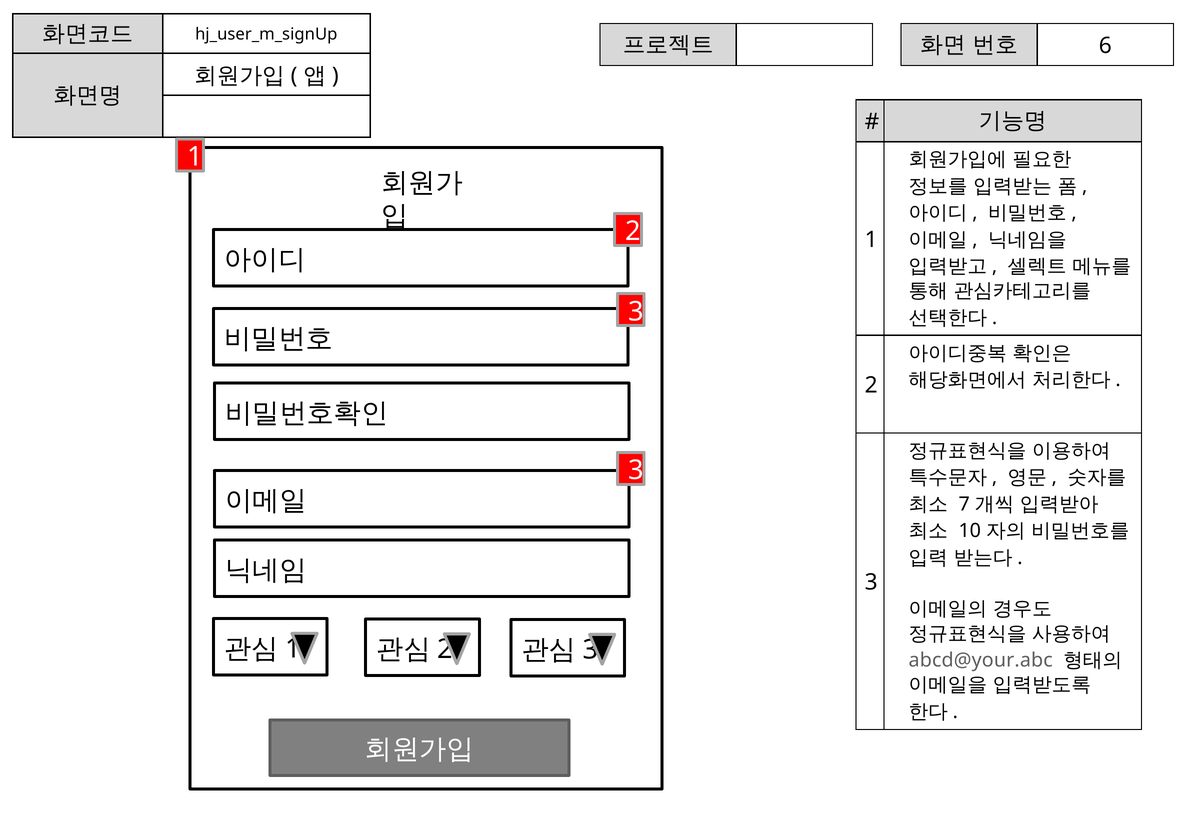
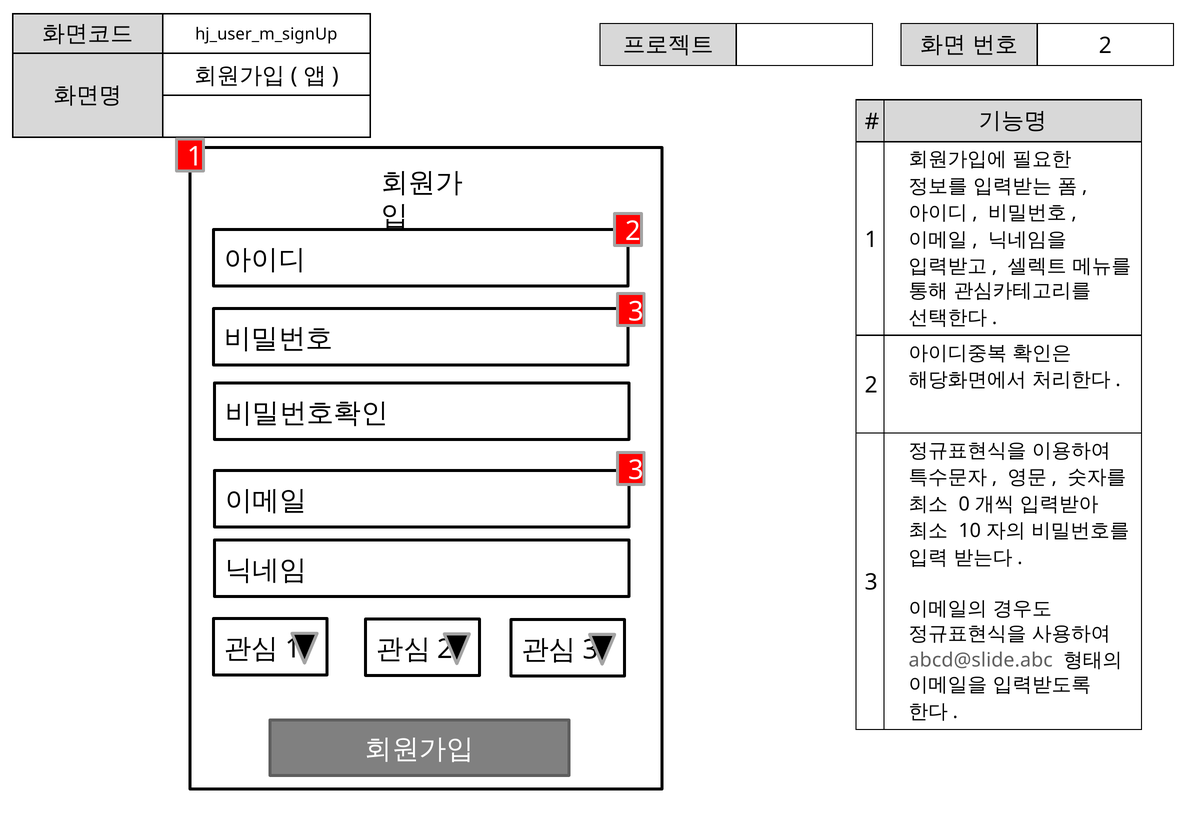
6: 6 -> 2 (1105, 46)
7: 7 -> 0 (964, 504)
abcd@your.abc: abcd@your.abc -> abcd@slide.abc (981, 660)
